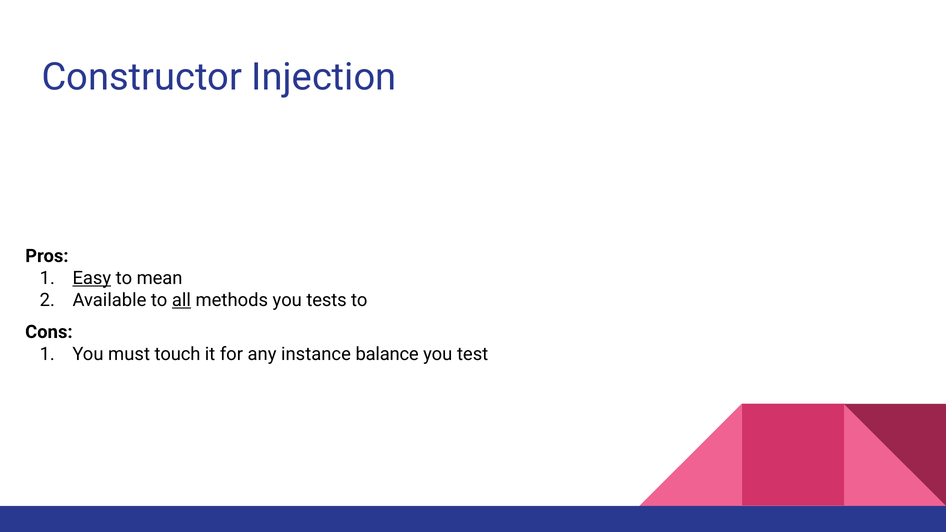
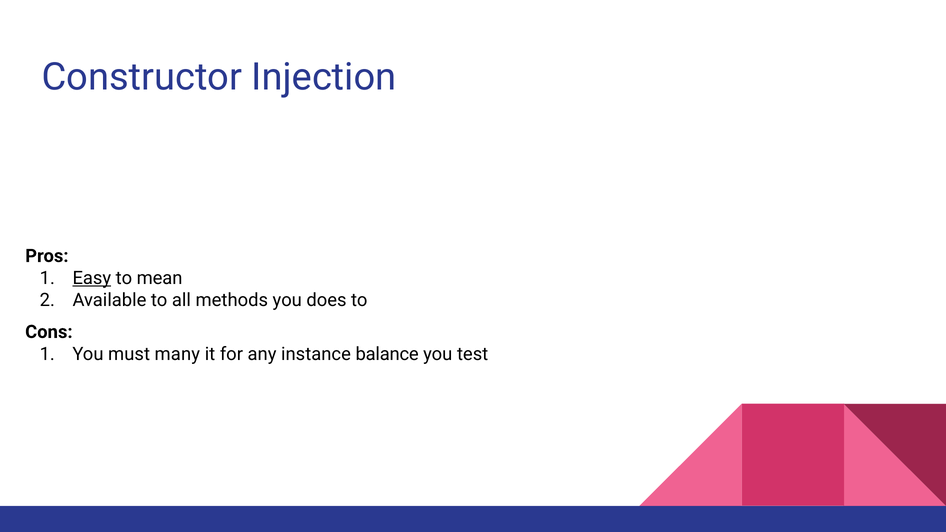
all underline: present -> none (181, 300)
tests: tests -> does (327, 300)
touch: touch -> many (177, 354)
